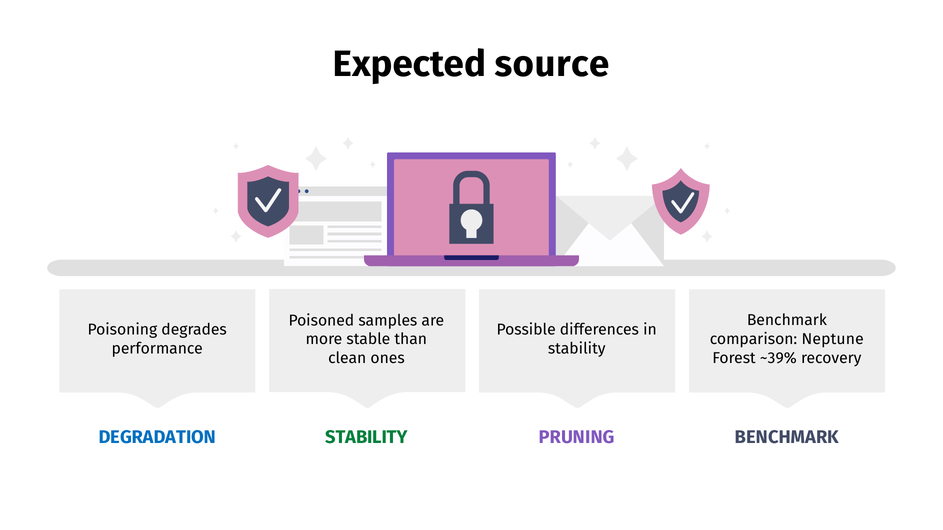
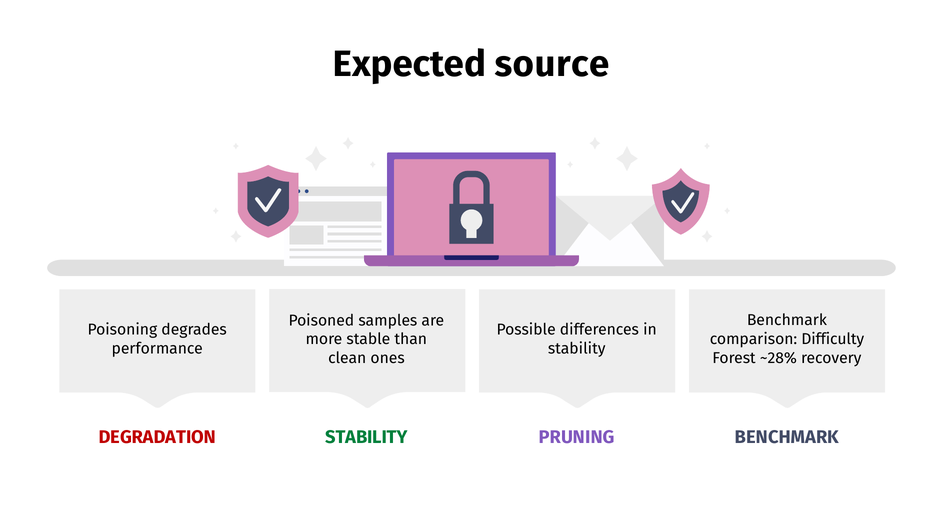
Neptune: Neptune -> Difficulty (833, 339)
~39%: ~39% -> ~28% (778, 358)
DEGRADATION colour: blue -> red (157, 438)
